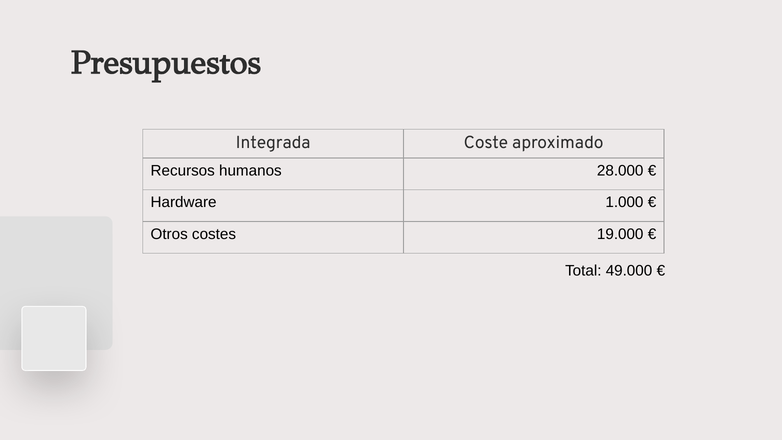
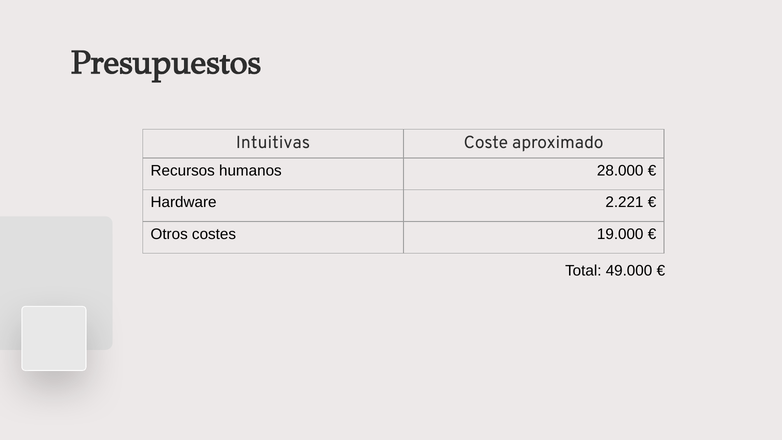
Integrada: Integrada -> Intuitivas (273, 143)
1.000: 1.000 -> 2.221 (624, 202)
